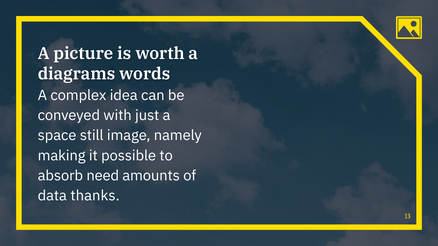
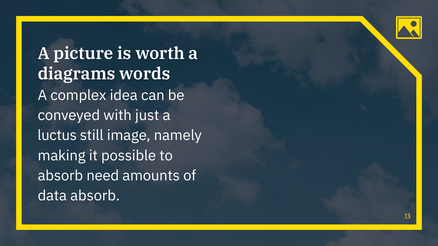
space: space -> luctus (57, 136)
data thanks: thanks -> absorb (95, 196)
